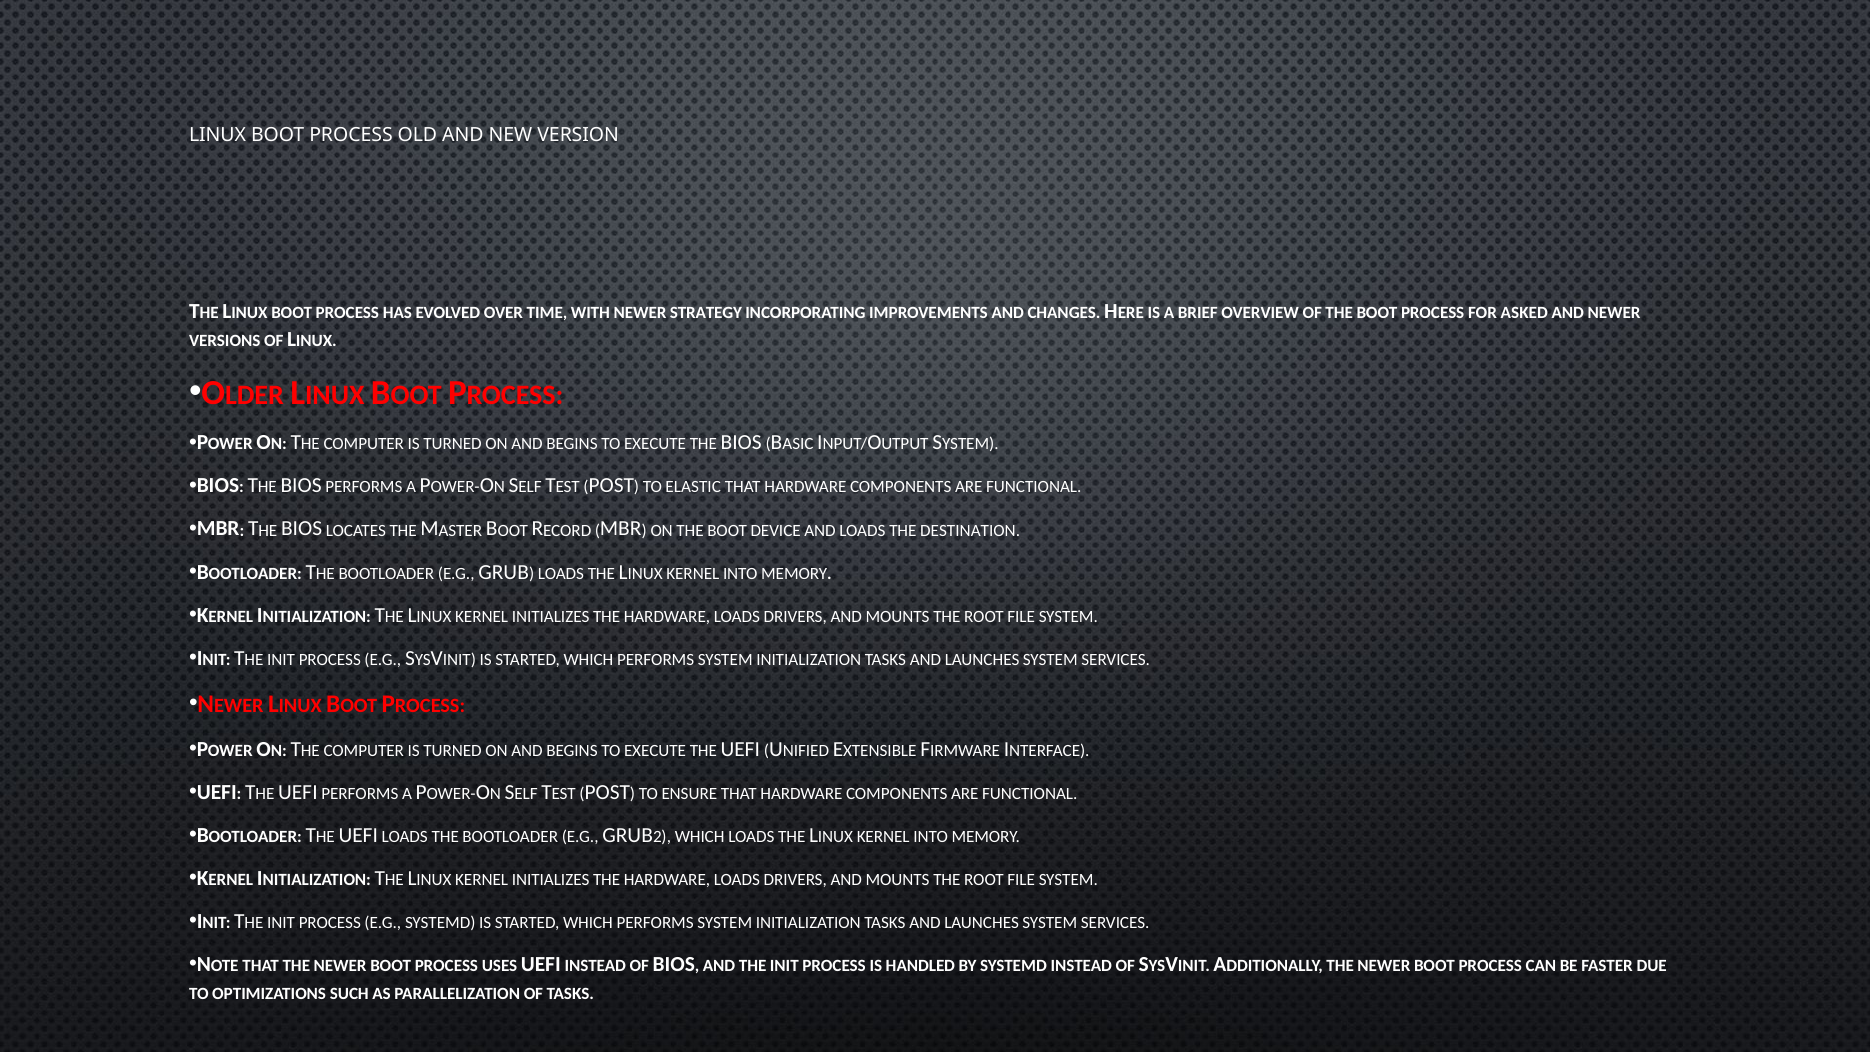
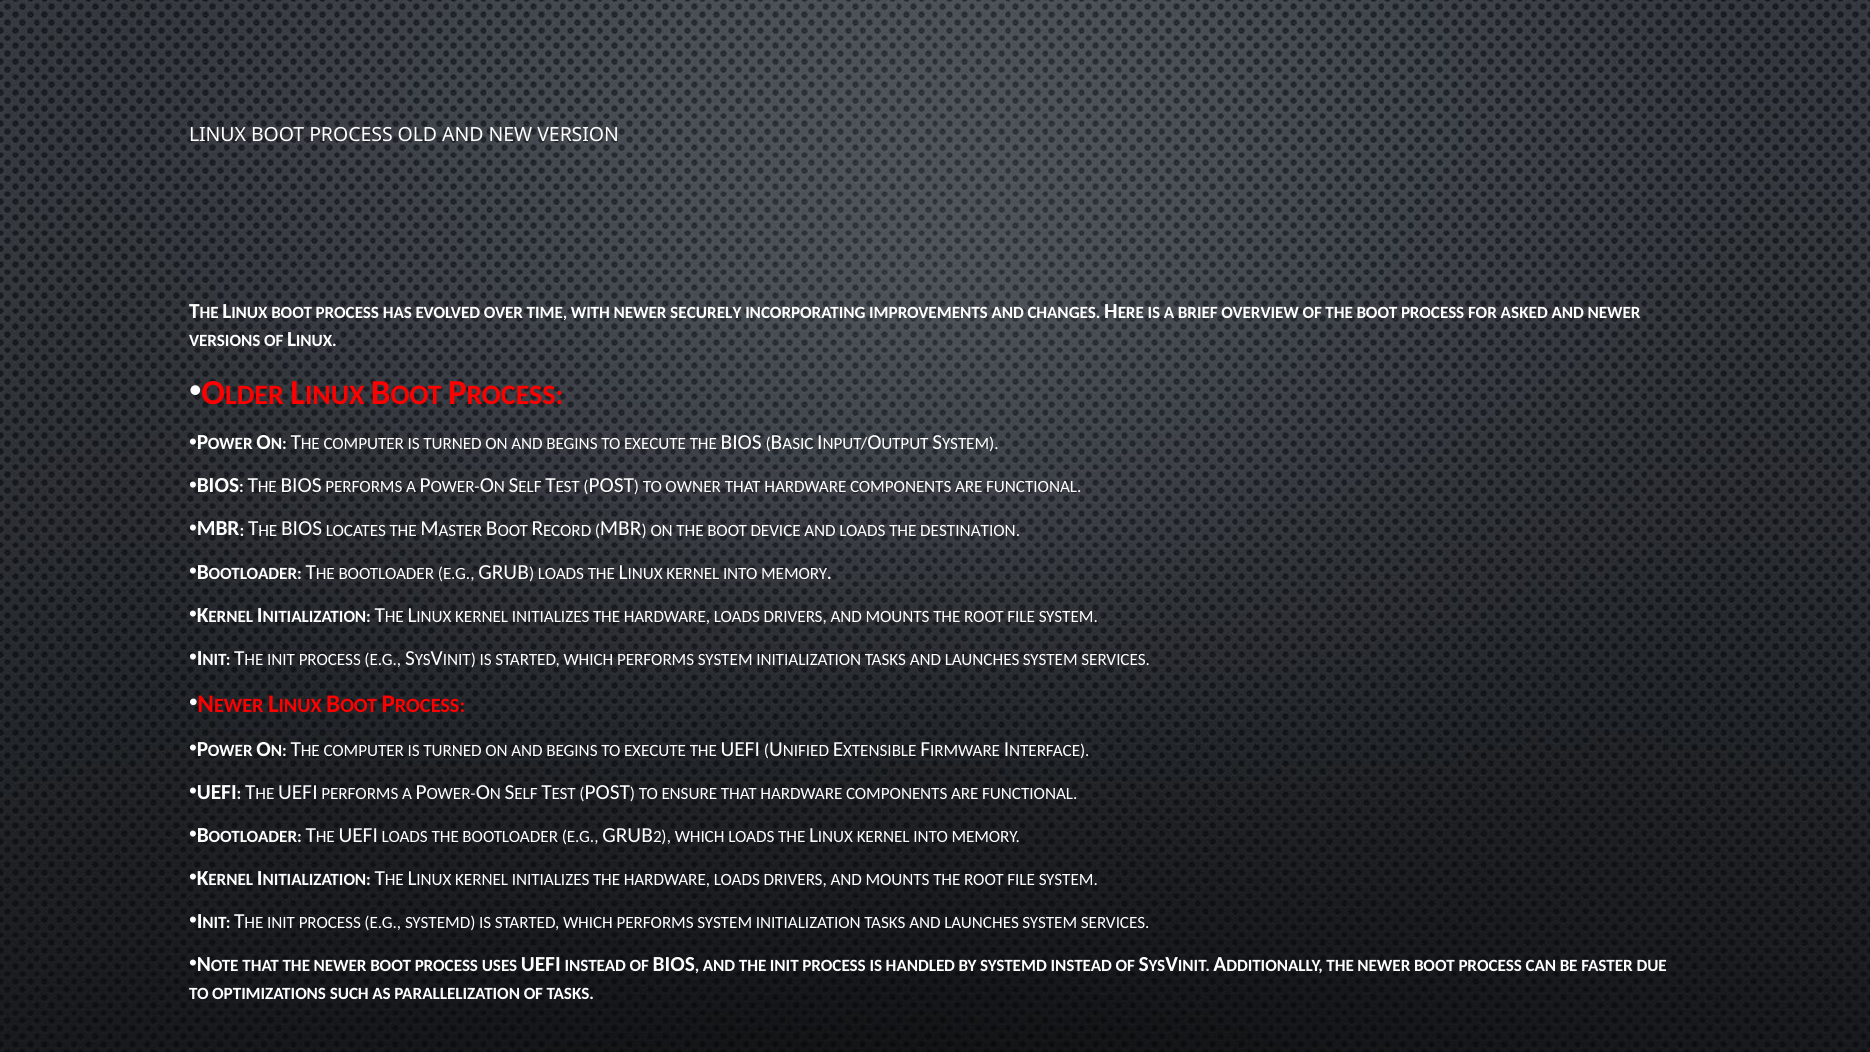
STRATEGY: STRATEGY -> SECURELY (706, 313)
ELASTIC: ELASTIC -> OWNER (693, 487)
